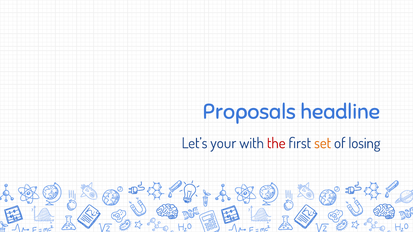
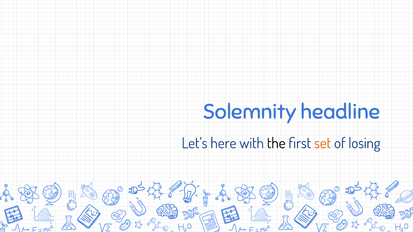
Proposals: Proposals -> Solemnity (250, 112)
your: your -> here (223, 143)
the colour: red -> black (276, 143)
